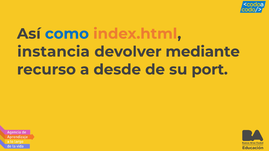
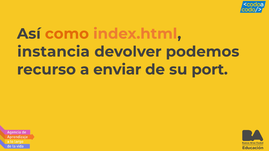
como colour: blue -> orange (67, 34)
mediante: mediante -> podemos (203, 52)
desde: desde -> enviar (117, 70)
